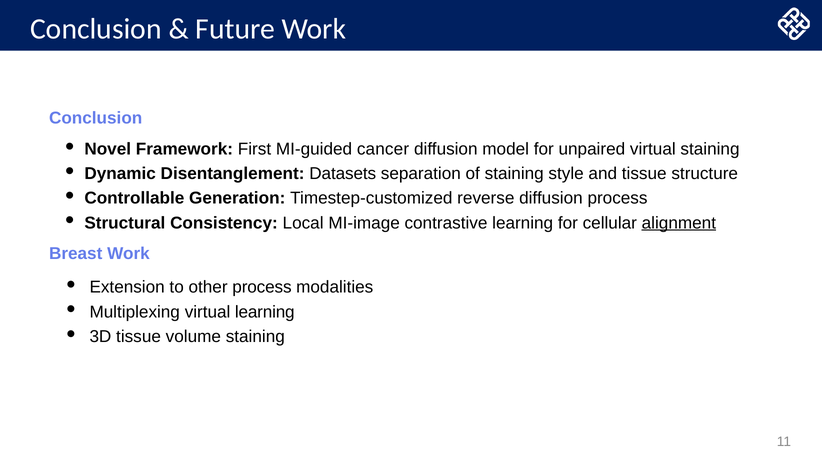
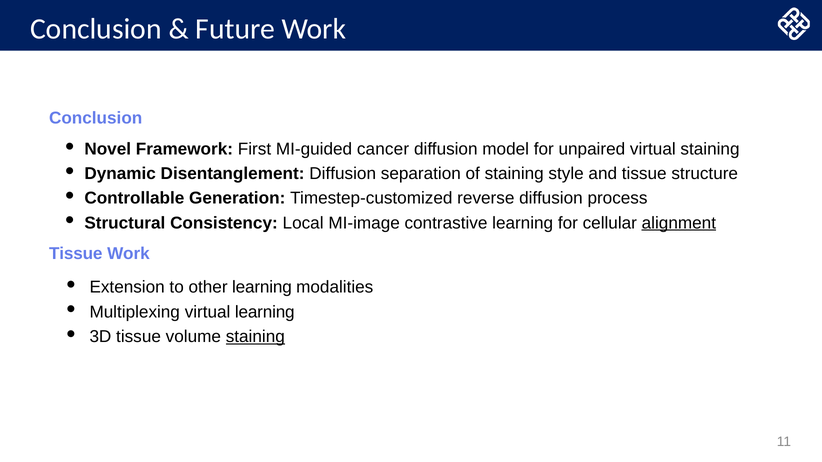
Disentanglement Datasets: Datasets -> Diffusion (343, 174)
Breast: Breast -> Tissue (76, 254)
other process: process -> learning (262, 287)
staining underline: none -> present (255, 337)
